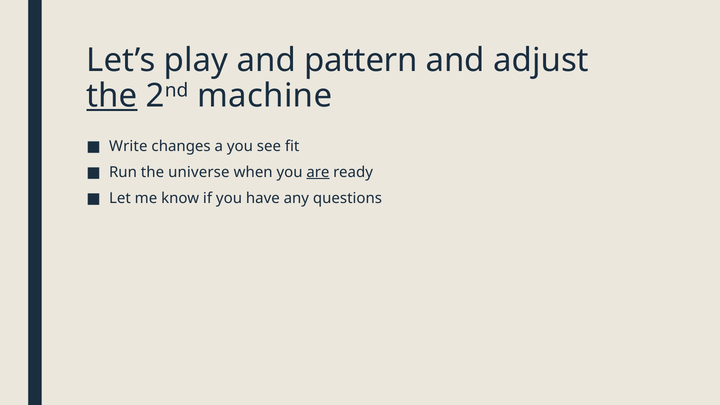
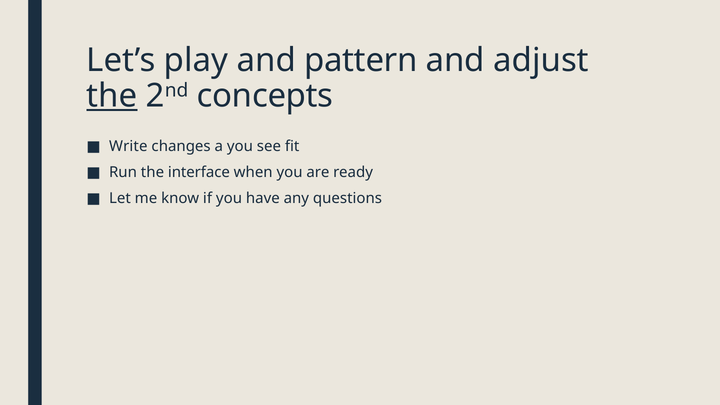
machine: machine -> concepts (265, 96)
universe: universe -> interface (199, 172)
are underline: present -> none (318, 172)
